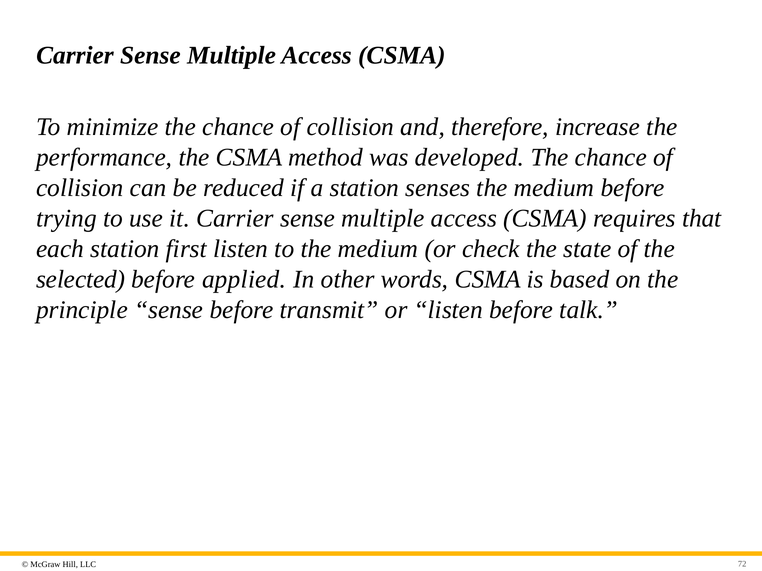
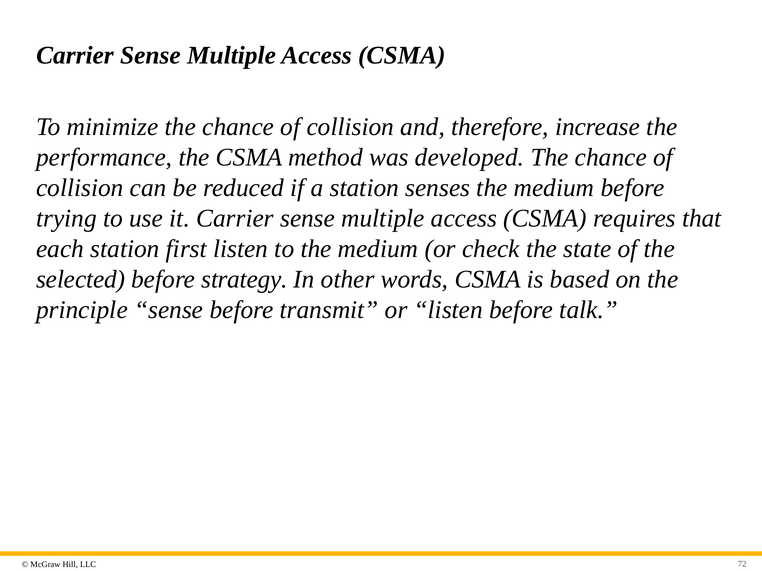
applied: applied -> strategy (244, 280)
